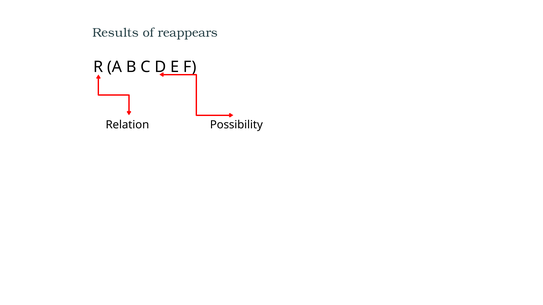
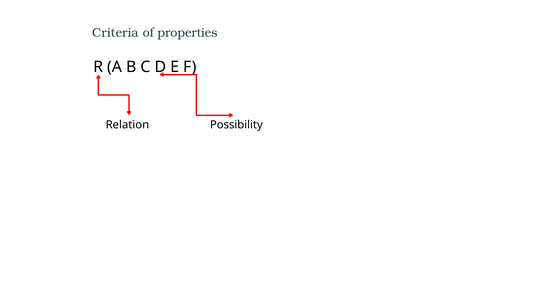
Results: Results -> Criteria (116, 33)
reappears: reappears -> properties (188, 33)
